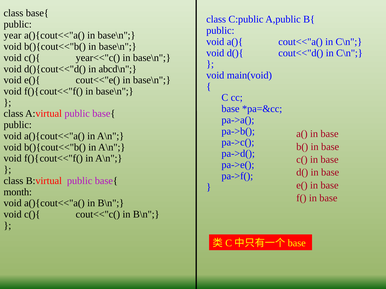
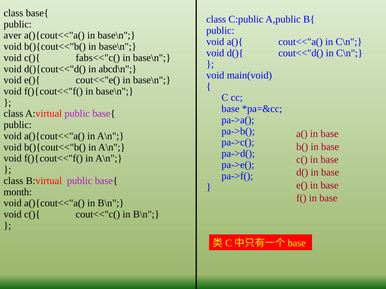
year: year -> aver (13, 35)
year<<"c(: year<<"c( -> fabs<<"c( (98, 58)
